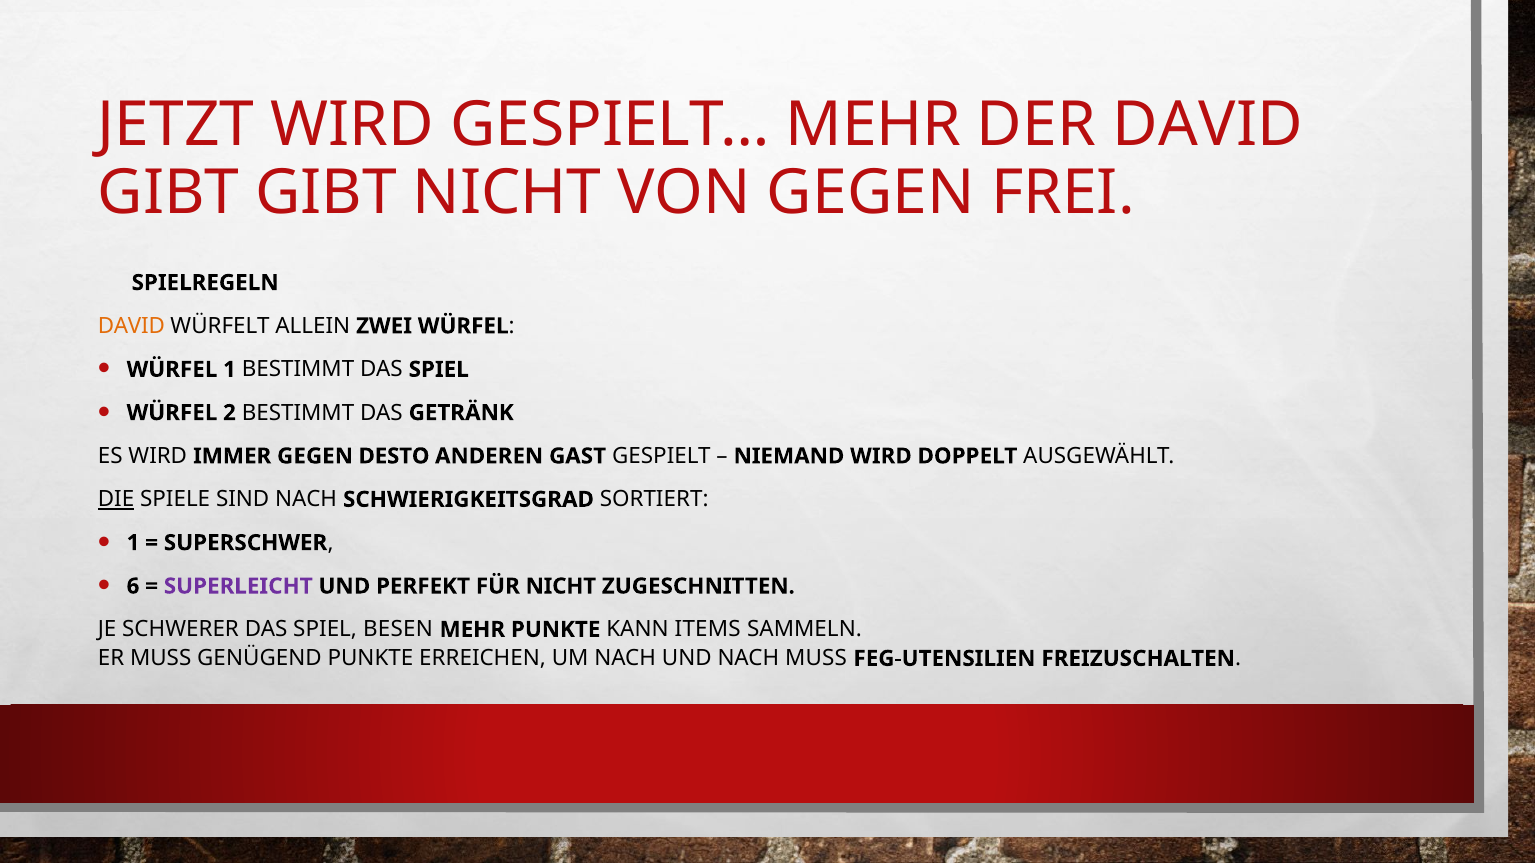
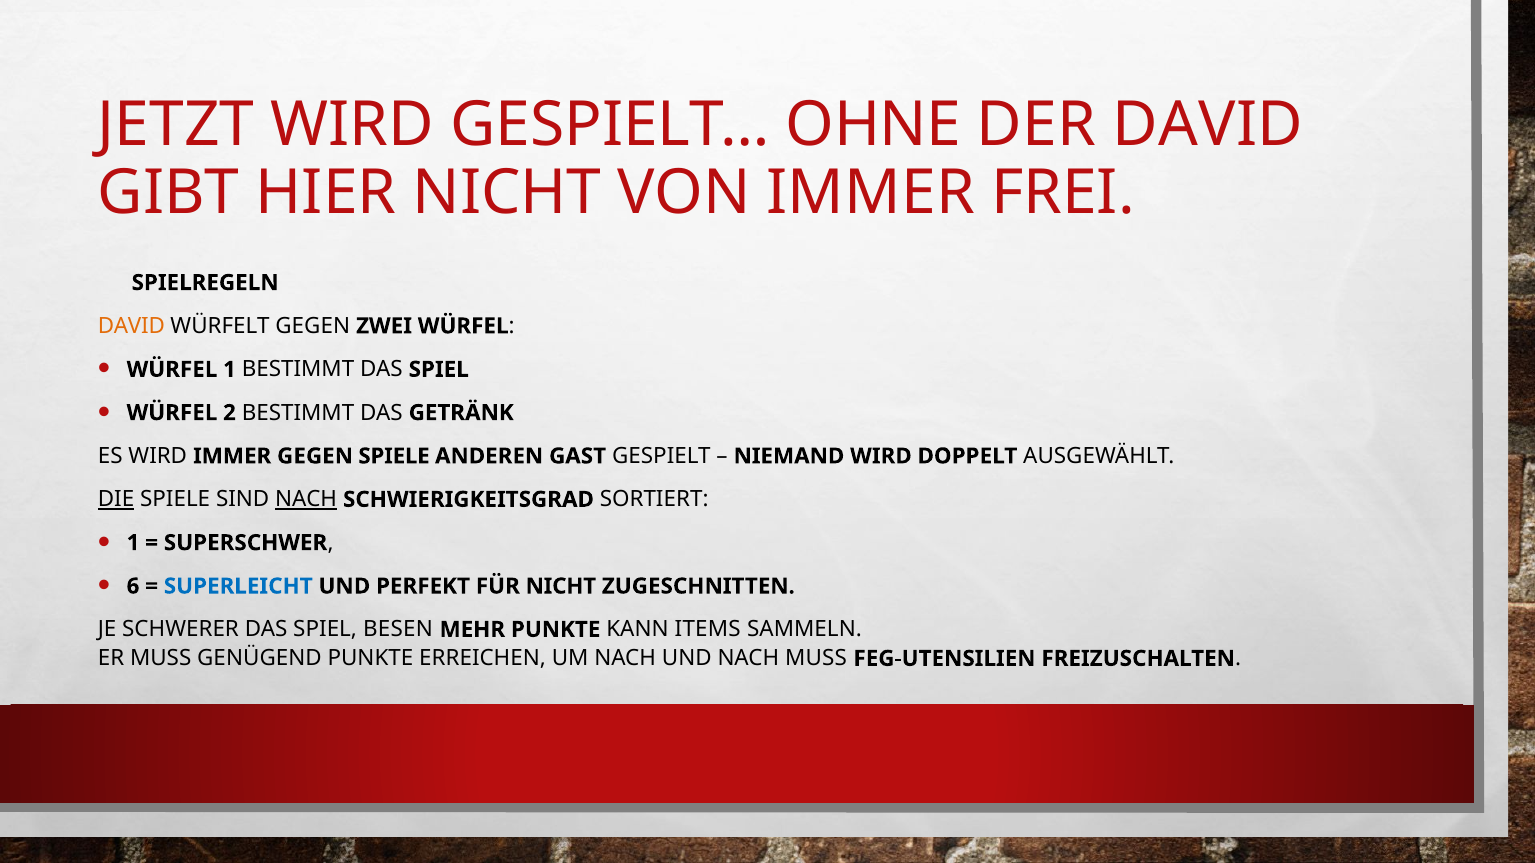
GESPIELT… MEHR: MEHR -> OHNE (874, 125)
GIBT GIBT: GIBT -> HIER (326, 193)
VON GEGEN: GEGEN -> IMMER (871, 193)
WÜRFELT ALLEIN: ALLEIN -> GEGEN (313, 326)
GEGEN DESTO: DESTO -> SPIELE (394, 456)
NACH underline: none -> present (306, 500)
SUPERLEICHT colour: purple -> blue (238, 586)
